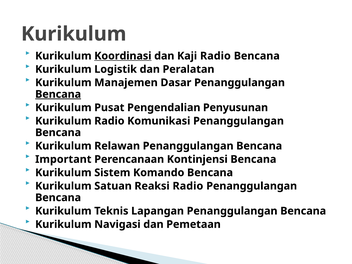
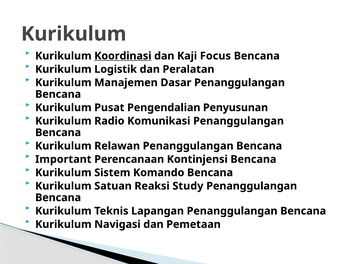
Kaji Radio: Radio -> Focus (215, 56)
Bencana underline: present -> none (58, 94)
Reaksi Radio: Radio -> Study (188, 186)
